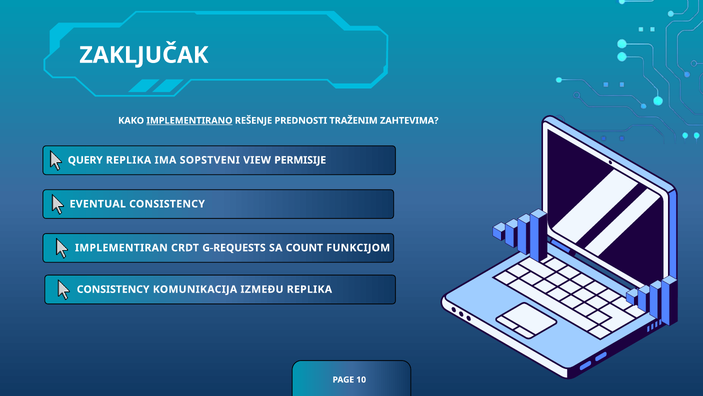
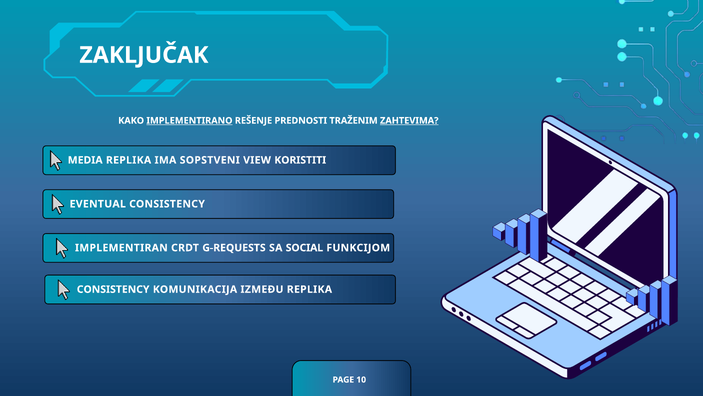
ZAHTEVIMA underline: none -> present (409, 120)
QUERY: QUERY -> MEDIA (85, 160)
PERMISIJE: PERMISIJE -> KORISTITI (300, 160)
COUNT: COUNT -> SOCIAL (304, 247)
